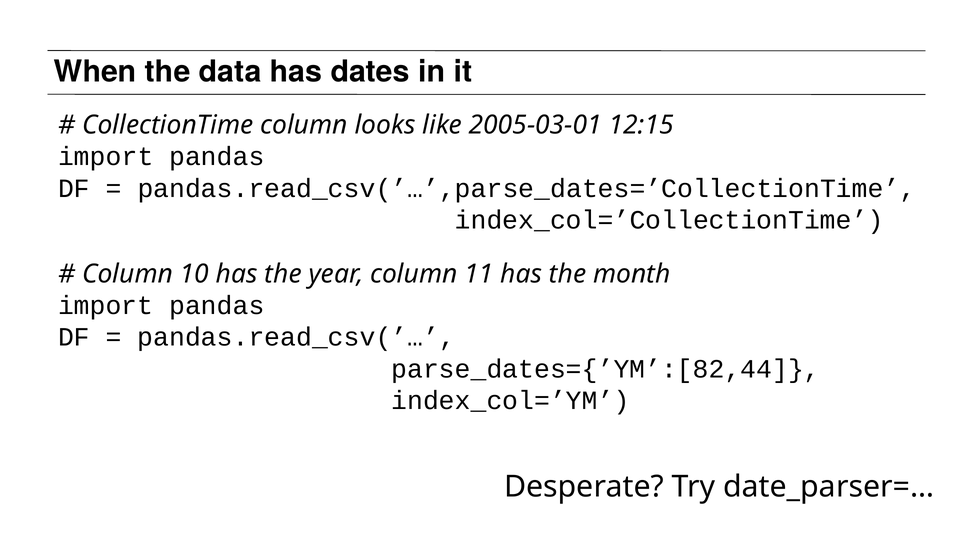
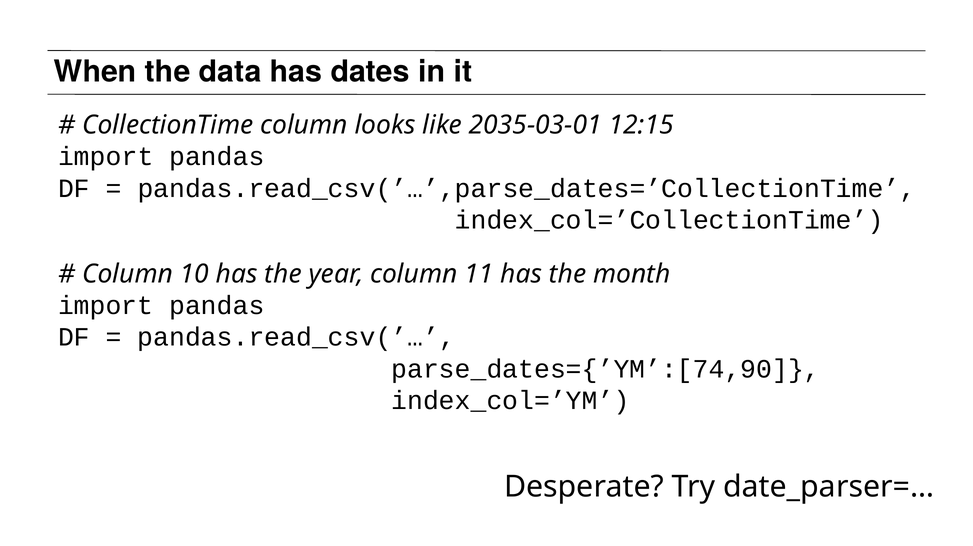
2005-03-01: 2005-03-01 -> 2035-03-01 (535, 125)
parse_dates={’YM’:[82,44: parse_dates={’YM’:[82,44 -> parse_dates={’YM’:[74,90 (606, 369)
